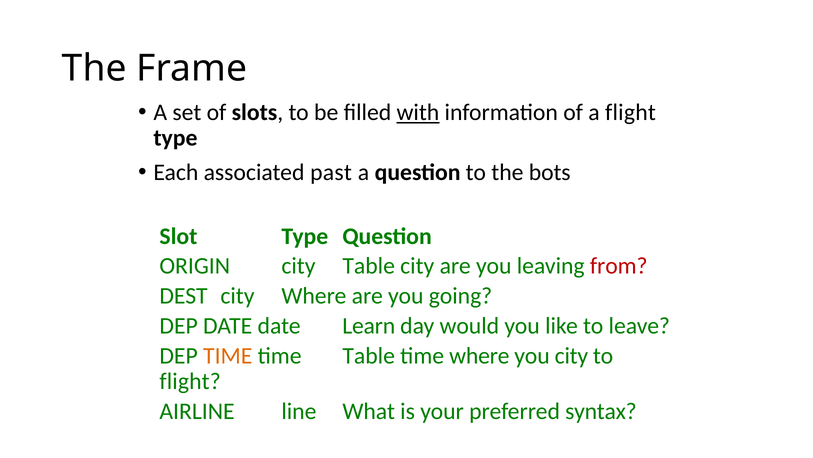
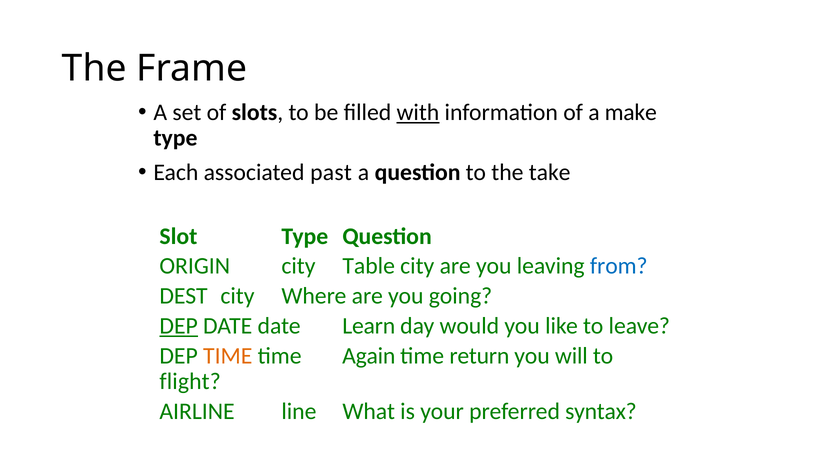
a flight: flight -> make (631, 112)
bots: bots -> take (550, 172)
from colour: red -> blue (619, 266)
DEP underline: none -> present (179, 325)
time Table: Table -> Again (369, 355)
time where: where -> return (479, 355)
you city: city -> will (571, 355)
